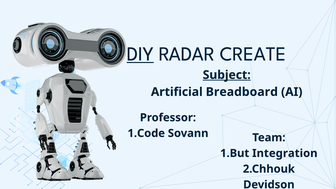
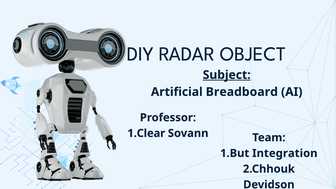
DIY underline: present -> none (140, 54)
CREATE: CREATE -> OBJECT (253, 54)
1.Code: 1.Code -> 1.Clear (146, 133)
